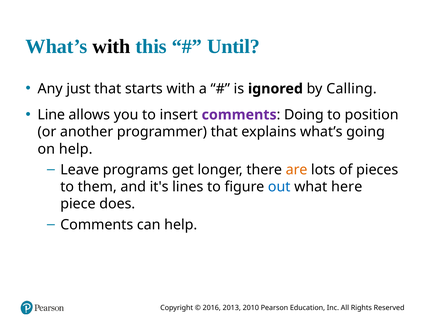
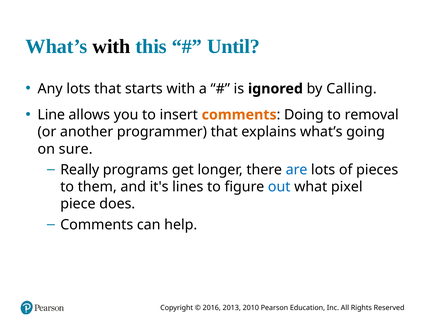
Any just: just -> lots (78, 89)
comments colour: purple -> orange (239, 115)
position: position -> removal (372, 115)
on help: help -> sure (76, 149)
Leave: Leave -> Really (80, 169)
are colour: orange -> blue (297, 169)
here: here -> pixel (347, 186)
